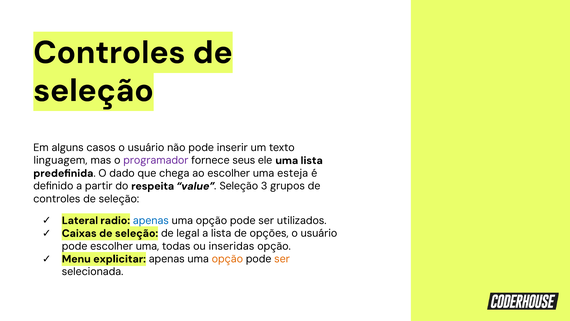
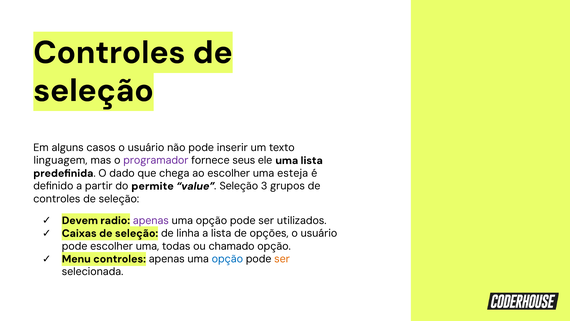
respeita: respeita -> permite (153, 186)
Lateral: Lateral -> Devem (80, 220)
apenas colour: blue -> purple (151, 220)
legal: legal -> linha (188, 233)
inseridas: inseridas -> chamado (232, 246)
Menu explicitar: explicitar -> controles (120, 259)
opção colour: orange -> blue (227, 259)
